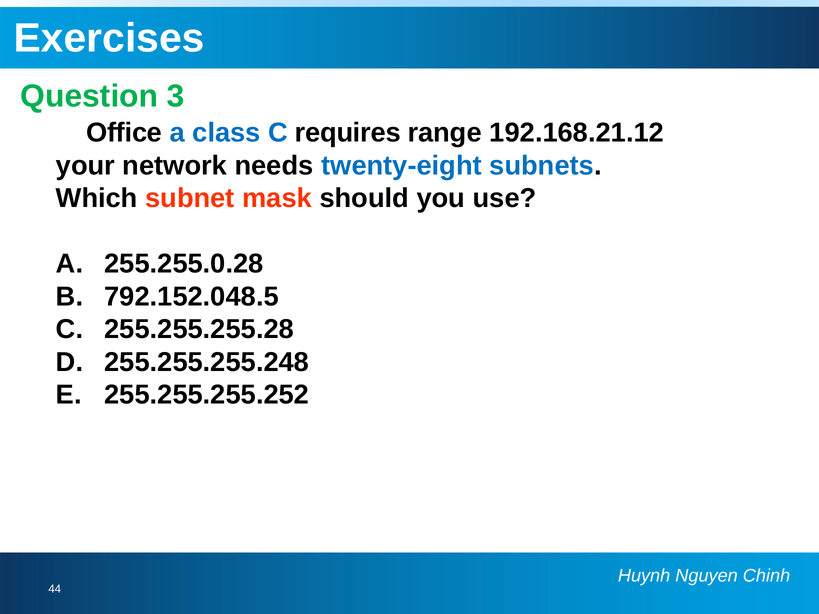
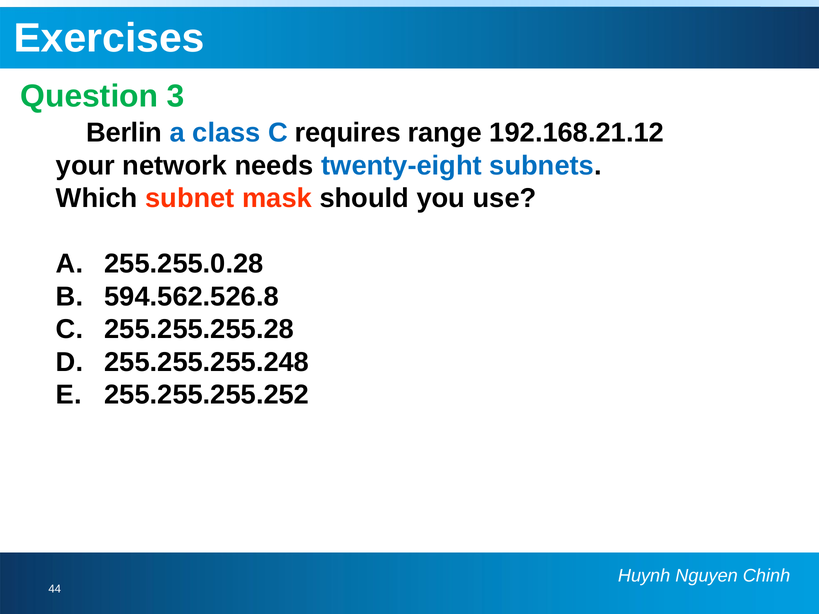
Office: Office -> Berlin (124, 133)
792.152.048.5: 792.152.048.5 -> 594.562.526.8 (192, 297)
